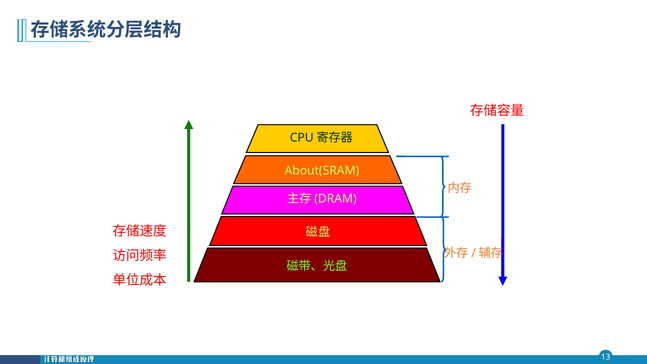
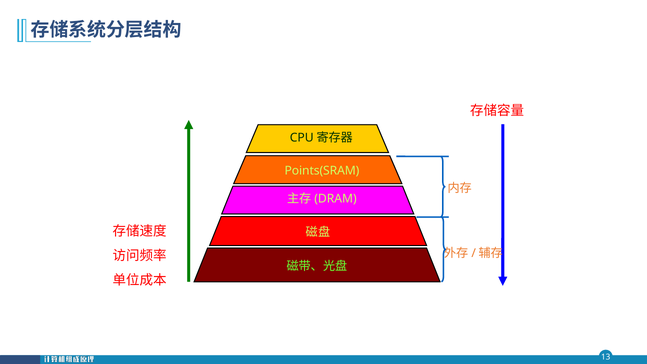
About(SRAM: About(SRAM -> Points(SRAM (322, 171)
